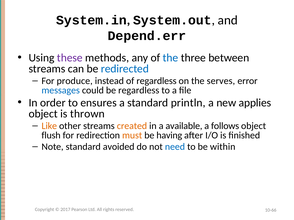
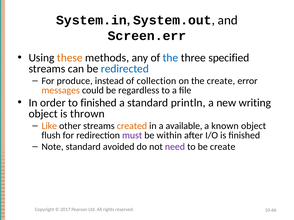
Depend.err: Depend.err -> Screen.err (147, 36)
these colour: purple -> orange (70, 58)
between: between -> specified (229, 58)
of regardless: regardless -> collection (156, 81)
the serves: serves -> create (221, 81)
messages colour: blue -> orange (61, 91)
to ensures: ensures -> finished (99, 103)
applies: applies -> writing (255, 103)
follows: follows -> known (225, 126)
must colour: orange -> purple (132, 136)
having: having -> within (169, 136)
need colour: blue -> purple (175, 147)
be within: within -> create (223, 147)
